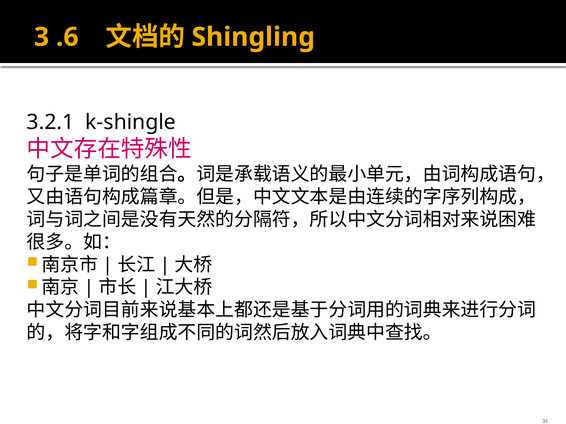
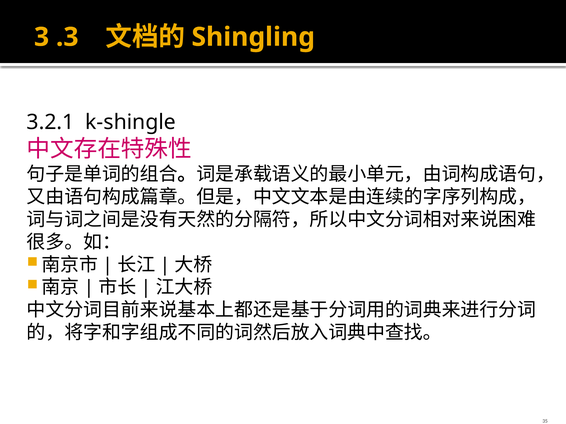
.6: .6 -> .3 (67, 37)
